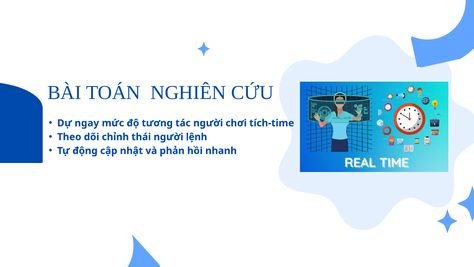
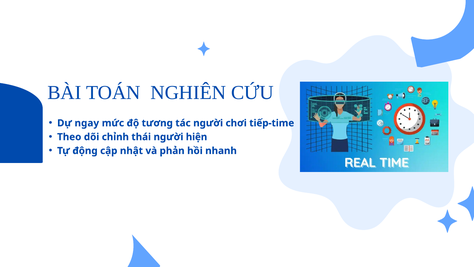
tích-time: tích-time -> tiếp-time (272, 123)
lệnh: lệnh -> hiện (197, 137)
